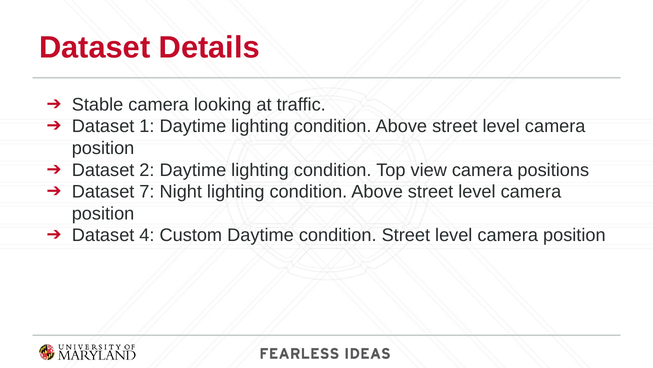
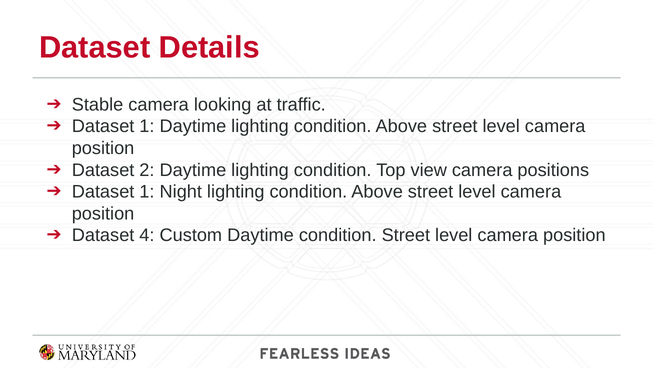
7: 7 -> 1 (147, 192)
